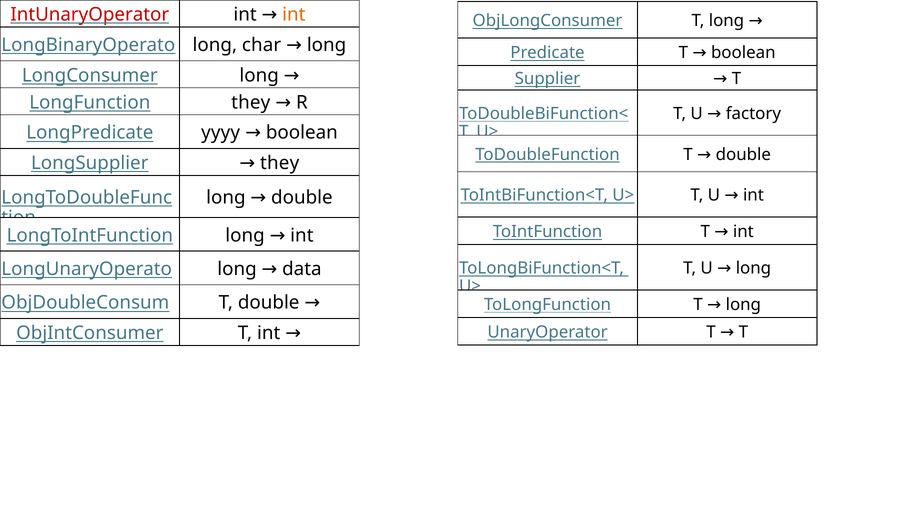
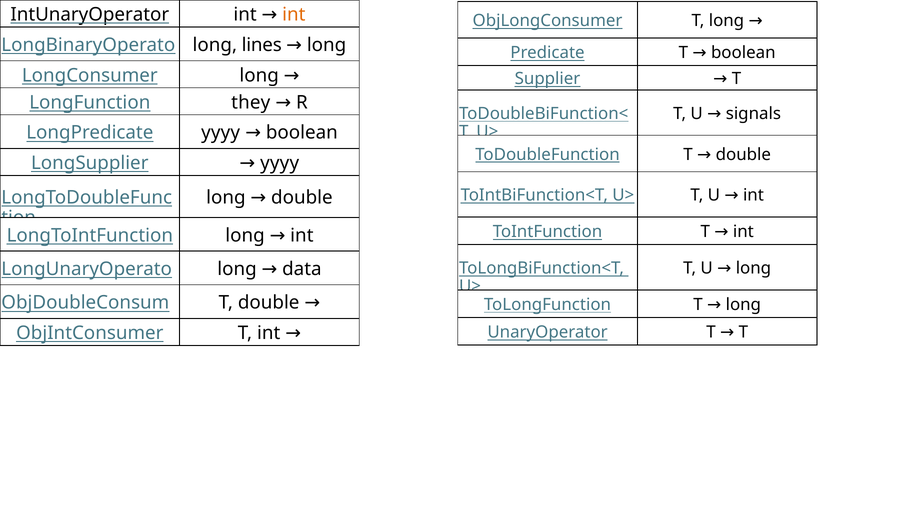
IntUnaryOperator colour: red -> black (90, 15)
char: char -> lines (262, 45)
factory: factory -> signals (753, 114)
they: they -> yyyy (280, 163)
